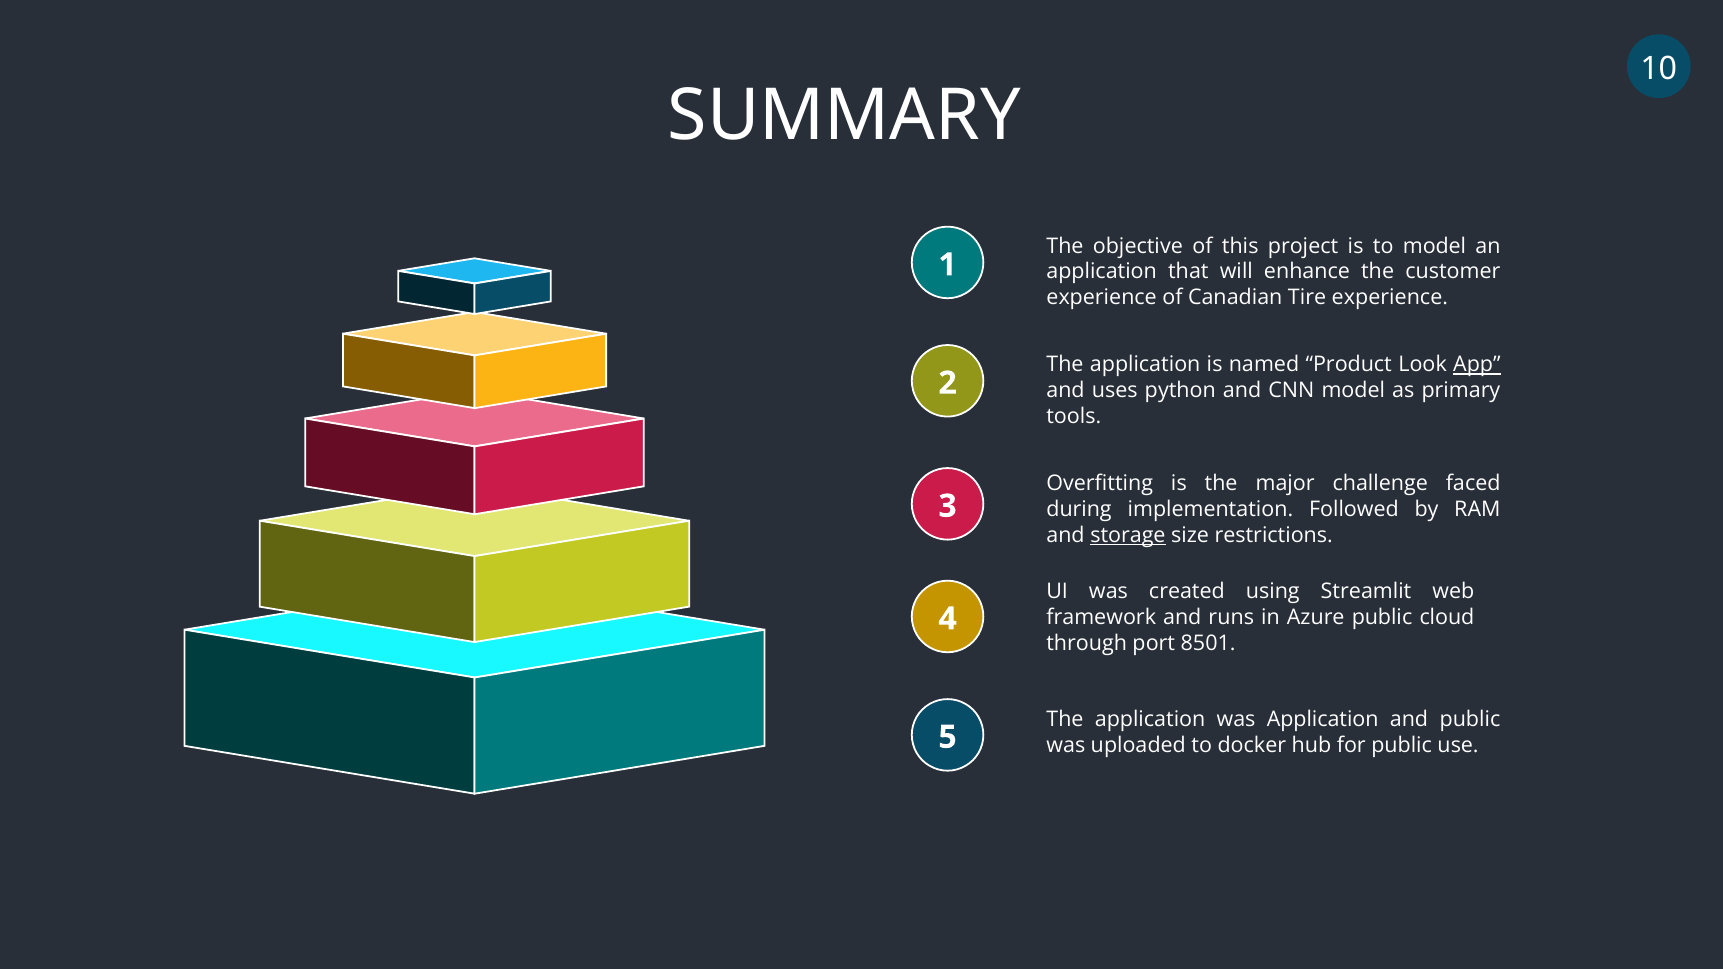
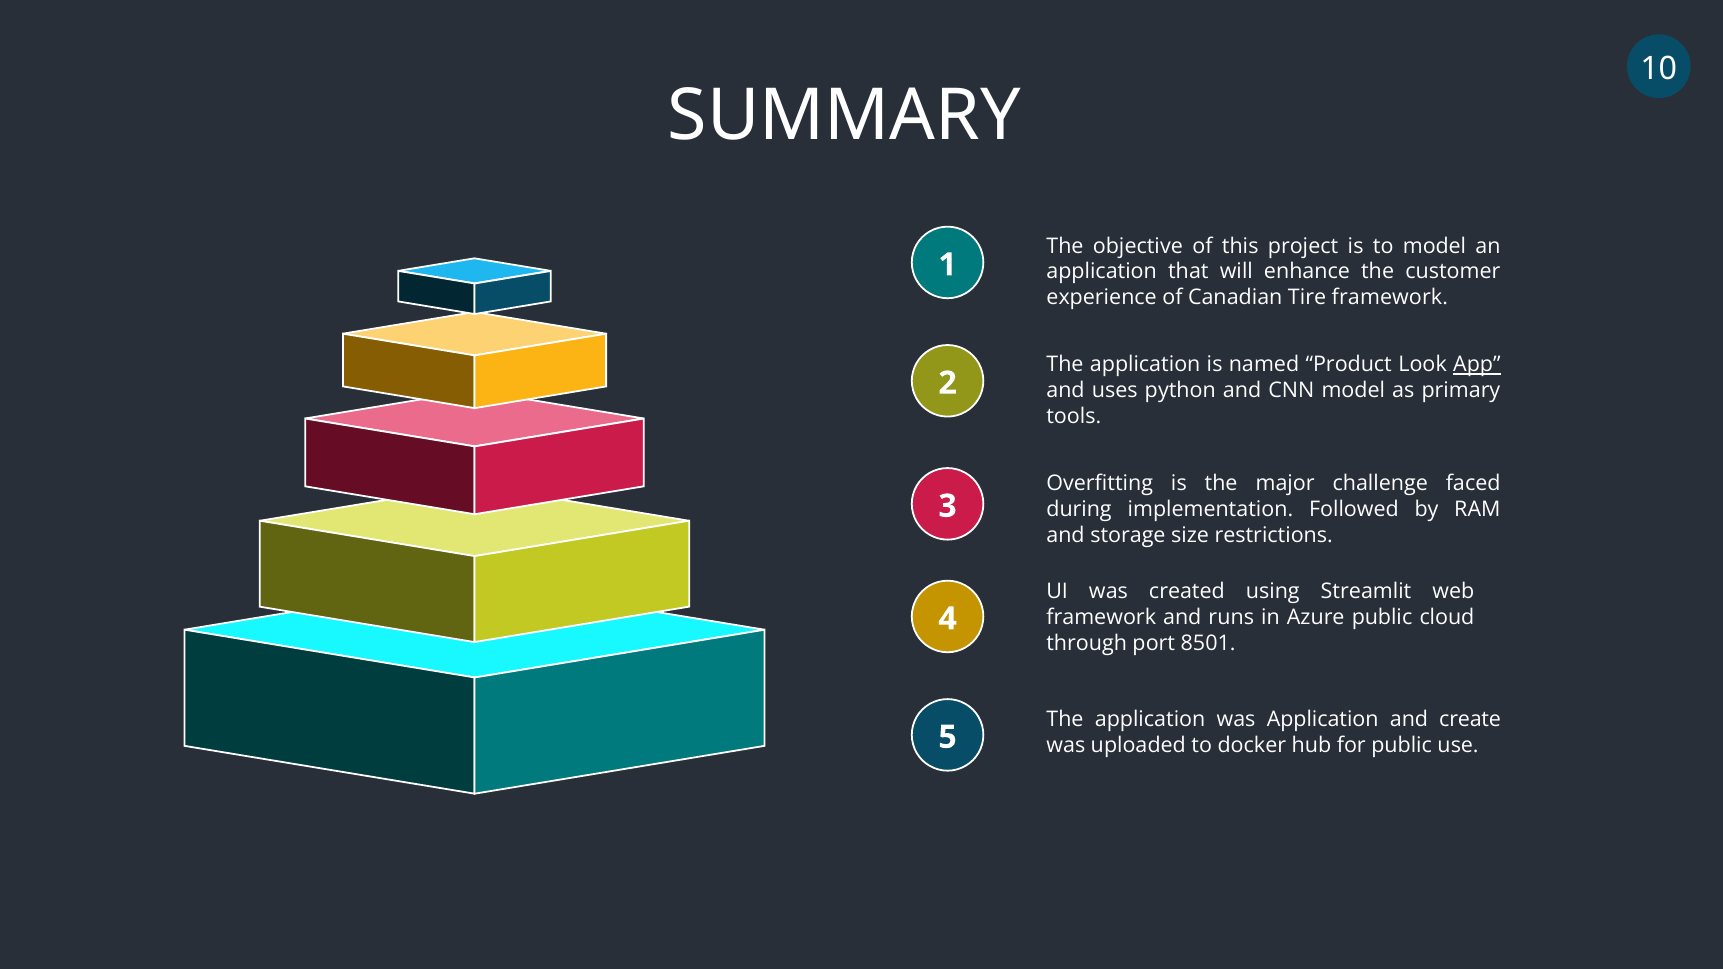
Tire experience: experience -> framework (1390, 298)
storage underline: present -> none (1128, 535)
and public: public -> create (1470, 720)
